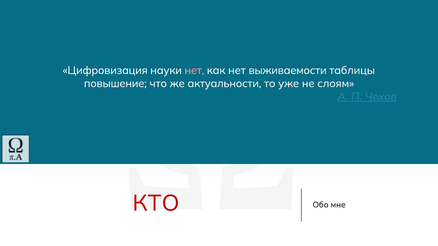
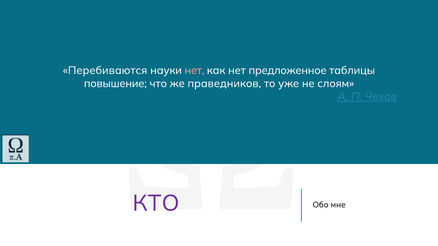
Цифровизация: Цифровизация -> Перебиваются (105, 70)
выживаемости: выживаемости -> предложенное (288, 70)
актуальности: актуальности -> праведников (224, 84)
КТО colour: red -> purple (156, 203)
